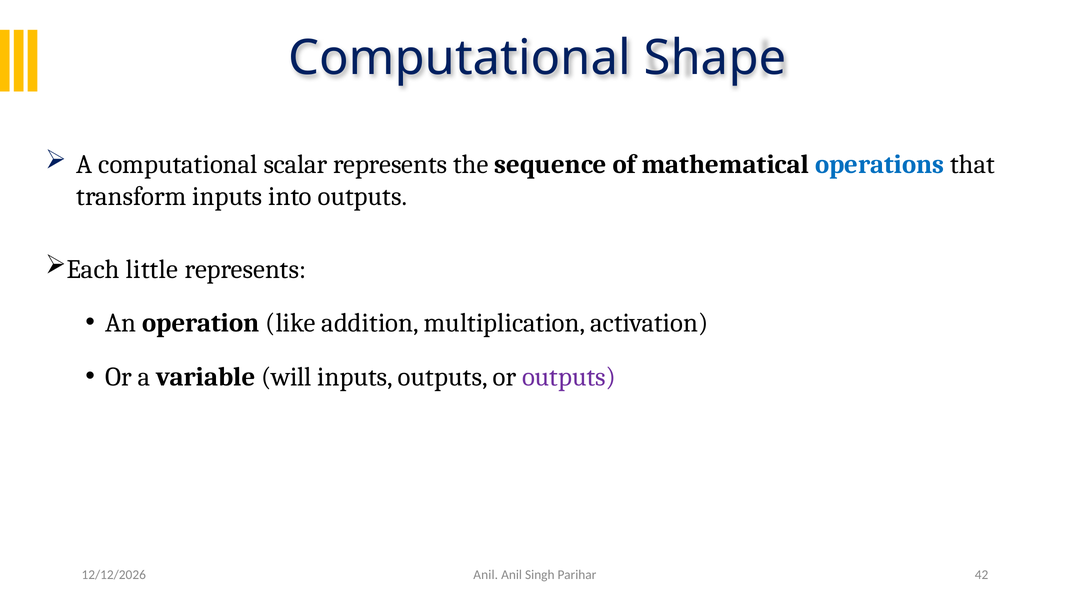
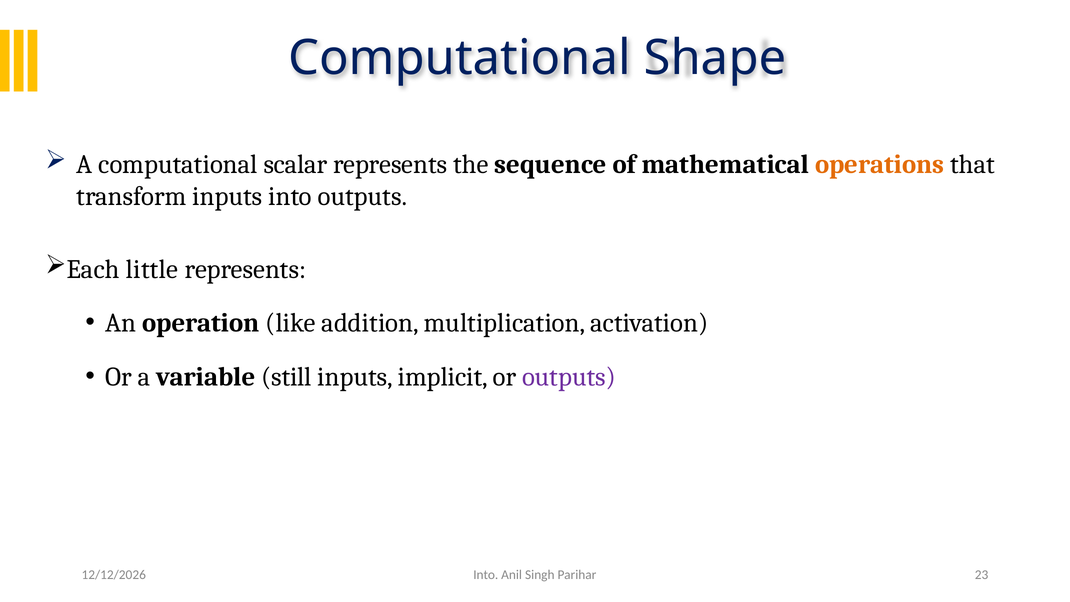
operations colour: blue -> orange (880, 164)
will: will -> still (286, 377)
inputs outputs: outputs -> implicit (443, 377)
Anil: Anil -> Into (486, 575)
42: 42 -> 23 (982, 575)
